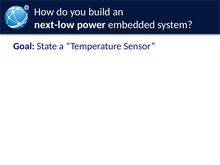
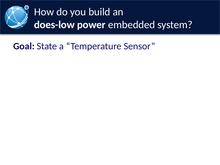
next-low: next-low -> does-low (54, 25)
